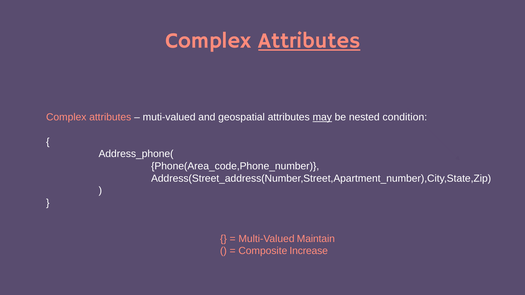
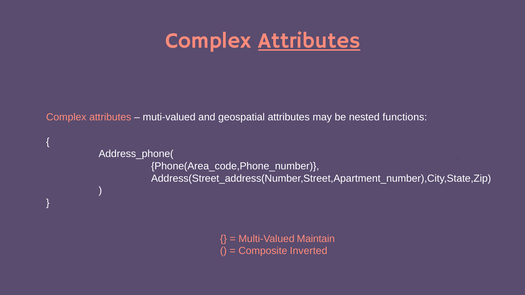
may underline: present -> none (322, 117)
condition: condition -> functions (405, 117)
Increase: Increase -> Inverted (309, 251)
